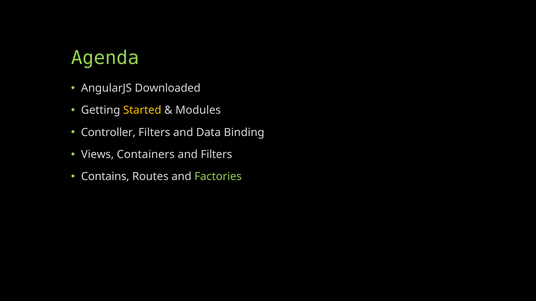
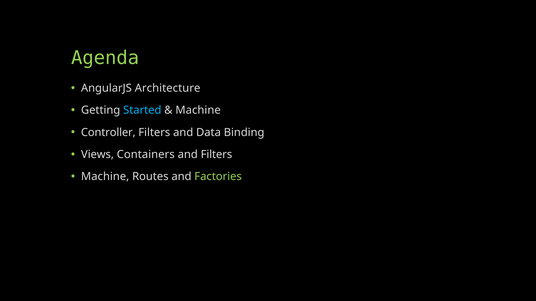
Downloaded: Downloaded -> Architecture (168, 88)
Started colour: yellow -> light blue (142, 110)
Modules: Modules -> Machine (198, 110)
Contains: Contains -> Machine (105, 177)
